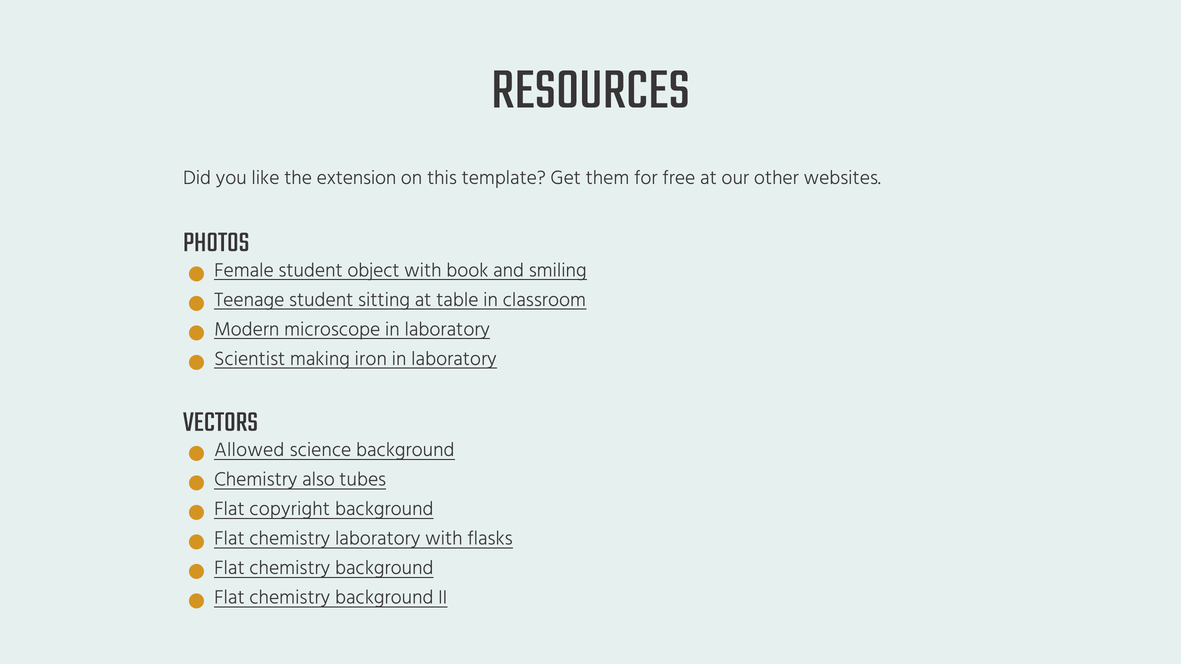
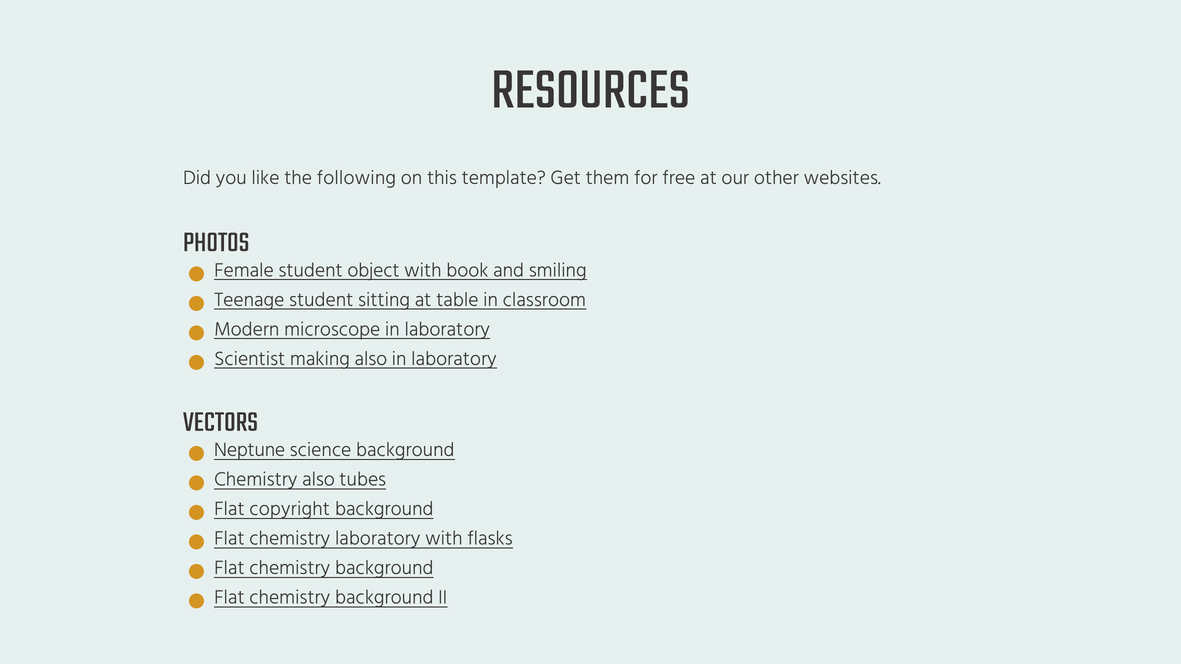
extension: extension -> following (356, 178)
making iron: iron -> also (371, 359)
Allowed: Allowed -> Neptune (250, 450)
